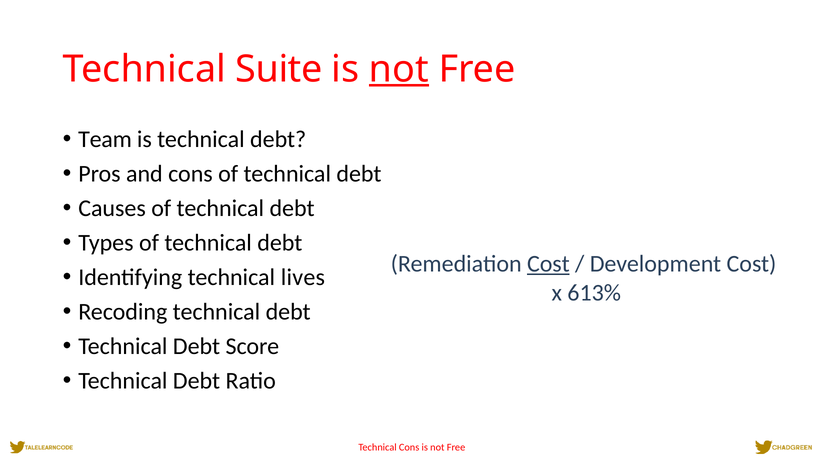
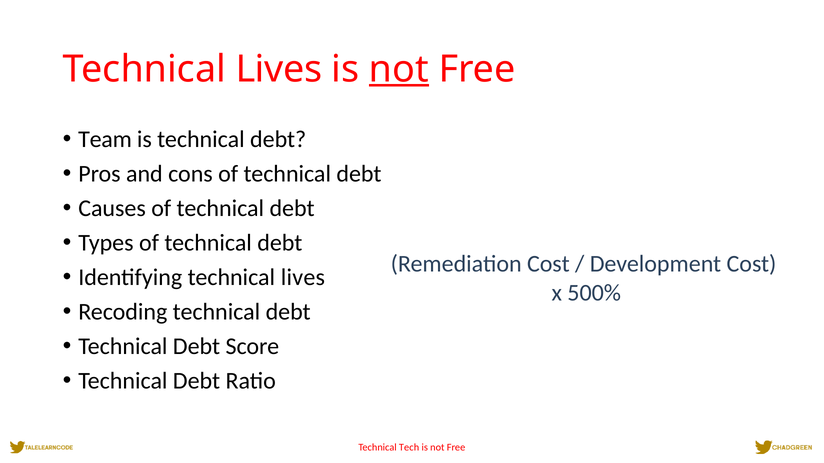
Suite: Suite -> Lives (279, 69)
Cost underline: present -> none (548, 264)
613%: 613% -> 500% (594, 293)
Technical Cons: Cons -> Tech (409, 448)
